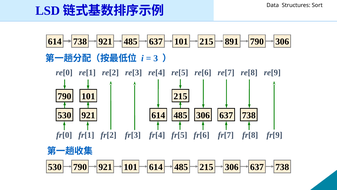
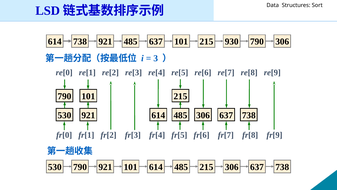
891: 891 -> 930 (232, 42)
